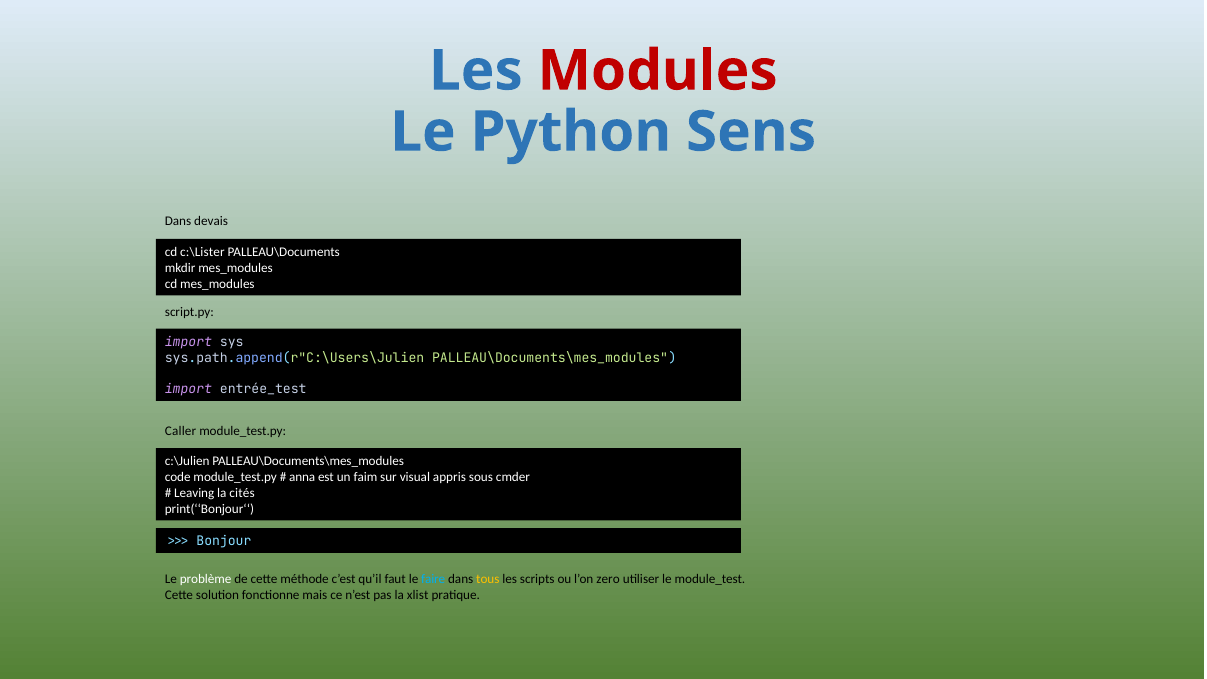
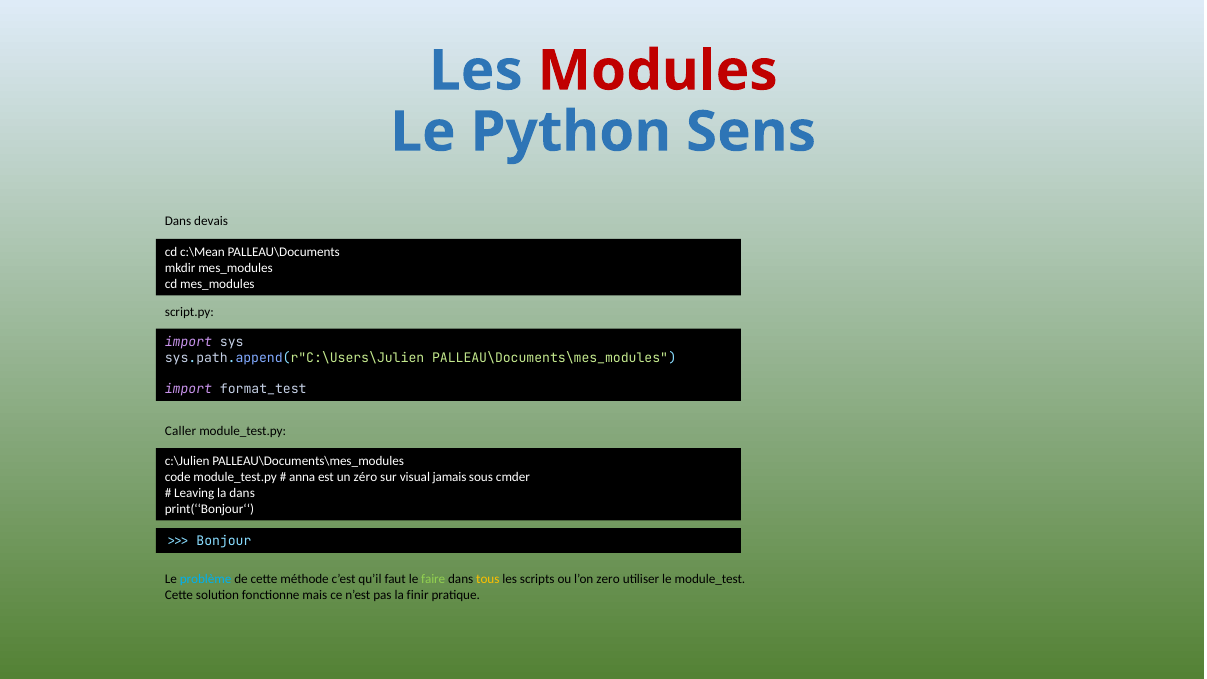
c:\Lister: c:\Lister -> c:\Mean (203, 252)
entrée_test: entrée_test -> format_test (263, 389)
faim: faim -> zéro (365, 477)
appris: appris -> jamais (450, 477)
la cités: cités -> dans (242, 493)
problème colour: white -> light blue (206, 579)
faire colour: light blue -> light green (433, 579)
xlist: xlist -> finir (418, 595)
